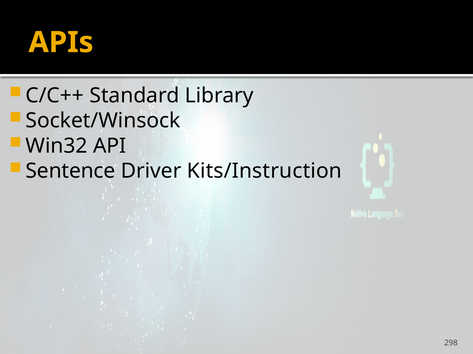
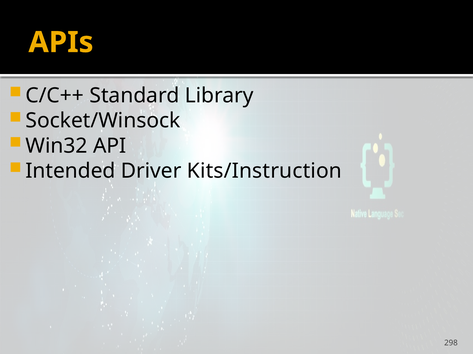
Sentence: Sentence -> Intended (70, 171)
